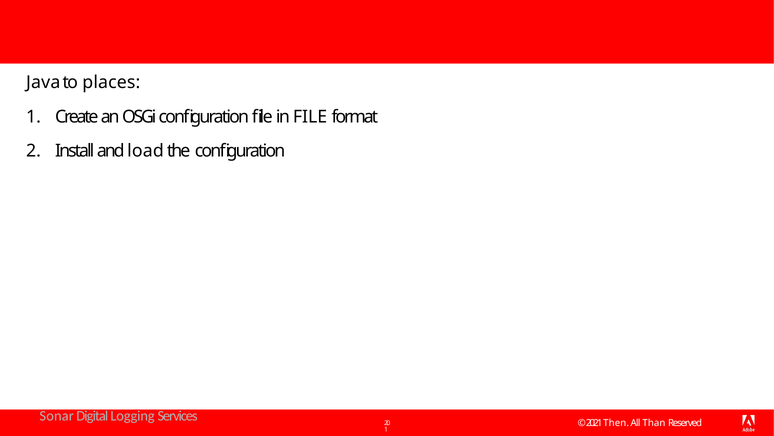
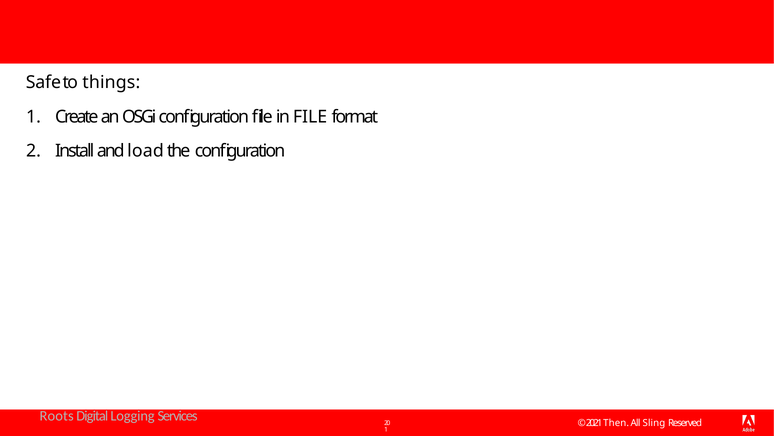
Java: Java -> Safe (43, 82)
places: places -> things (111, 82)
Sonar: Sonar -> Roots (57, 415)
Than: Than -> Sling (654, 422)
